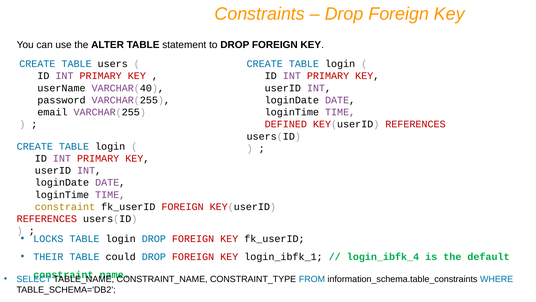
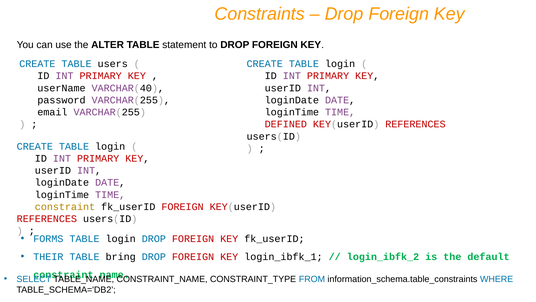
LOCKS: LOCKS -> FORMS (48, 238)
could: could -> bring (121, 256)
login_ibfk_4: login_ibfk_4 -> login_ibfk_2 (383, 256)
